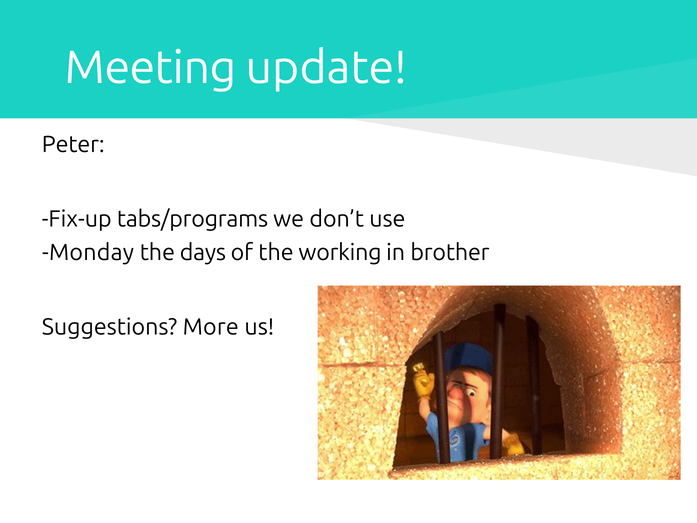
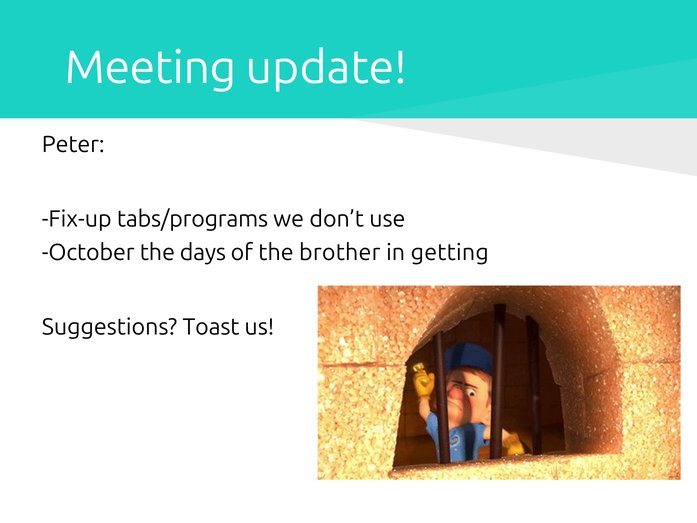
Monday: Monday -> October (88, 253)
working: working -> brother (340, 253)
brother: brother -> getting (450, 253)
More: More -> Toast (211, 327)
